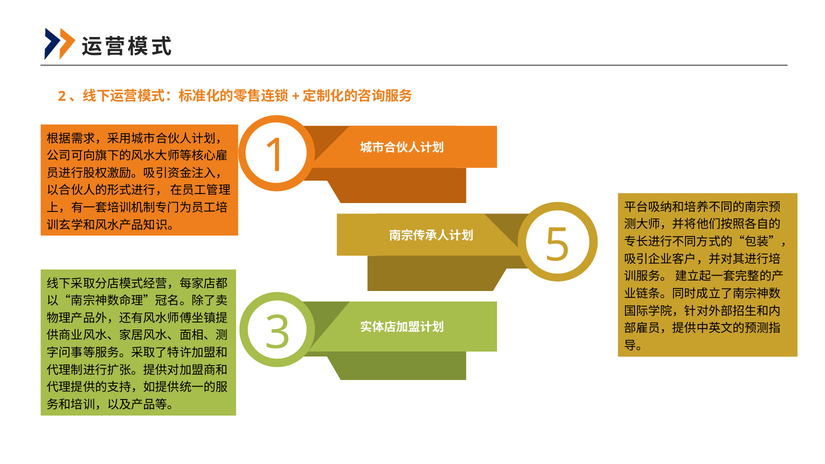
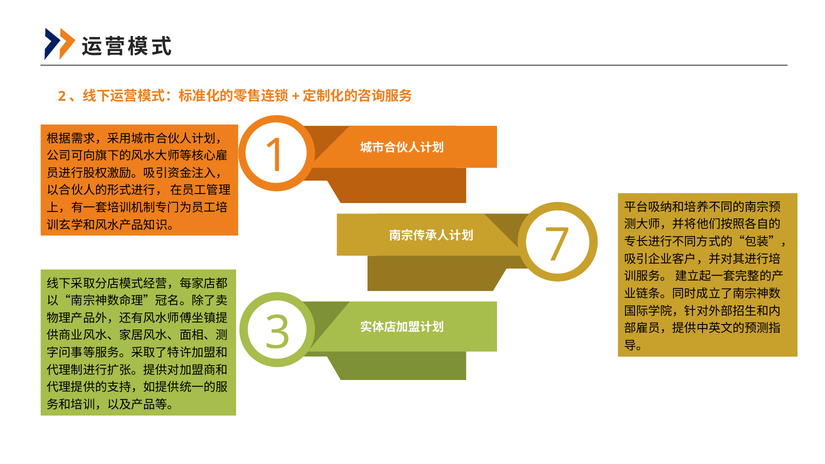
5: 5 -> 7 (558, 245)
